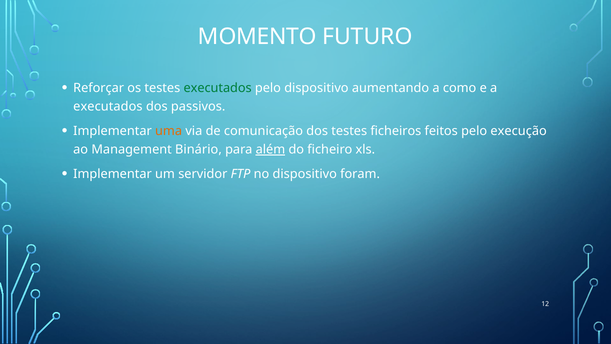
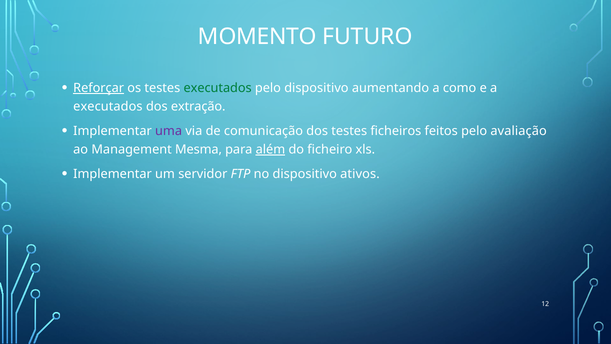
Reforçar underline: none -> present (99, 88)
passivos: passivos -> extração (198, 106)
uma colour: orange -> purple (169, 131)
execução: execução -> avaliação (519, 131)
Binário: Binário -> Mesma (199, 149)
foram: foram -> ativos (360, 174)
